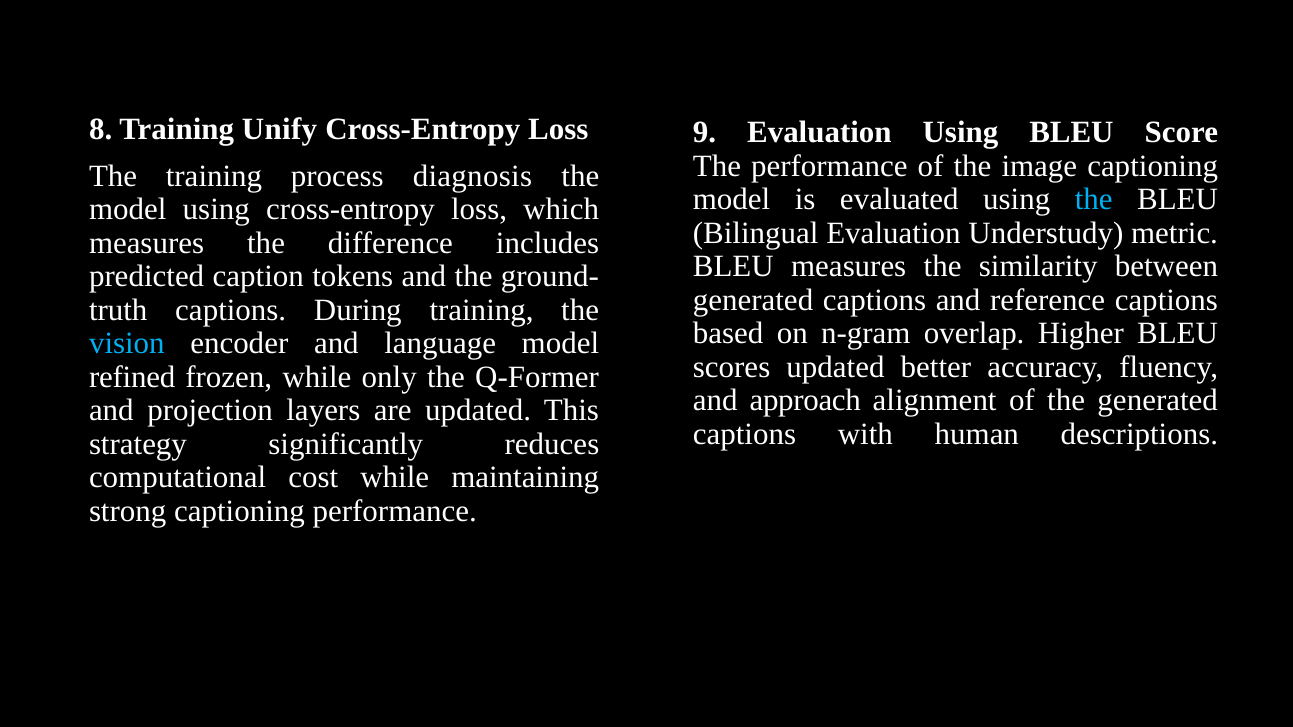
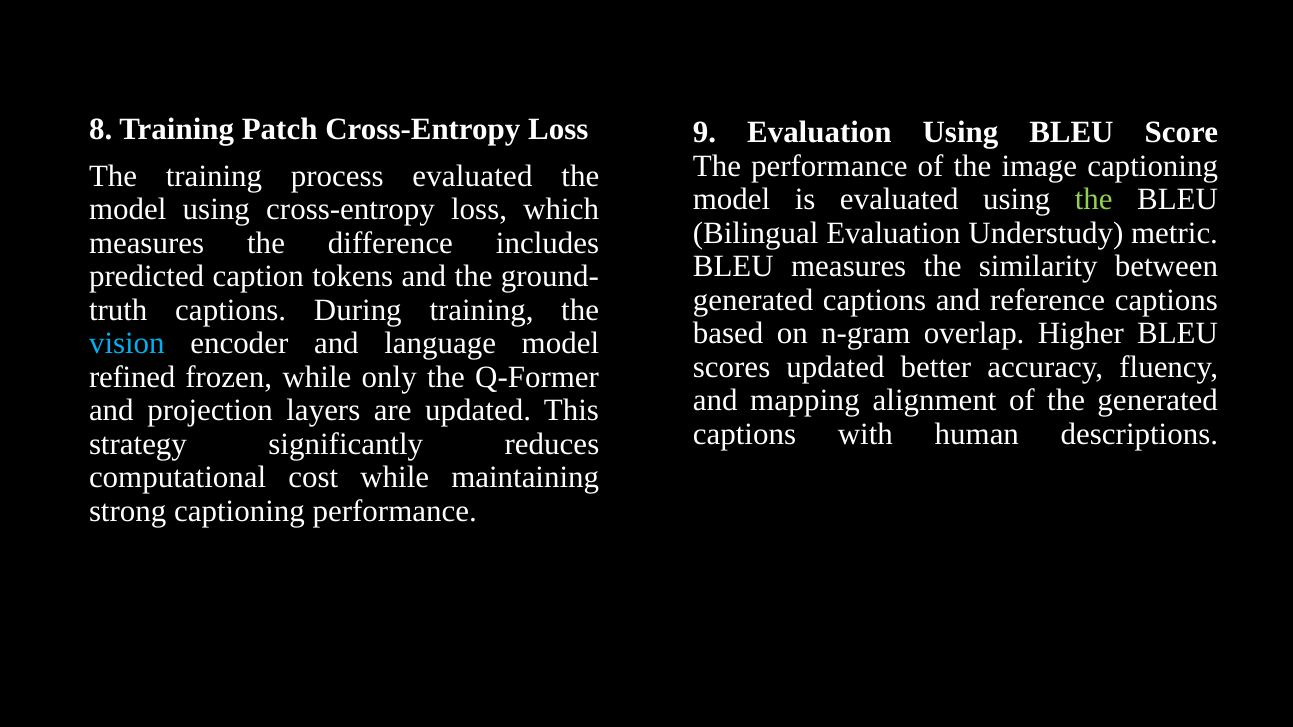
Unify: Unify -> Patch (280, 129)
process diagnosis: diagnosis -> evaluated (472, 176)
the colour: light blue -> light green (1094, 200)
approach: approach -> mapping (805, 401)
